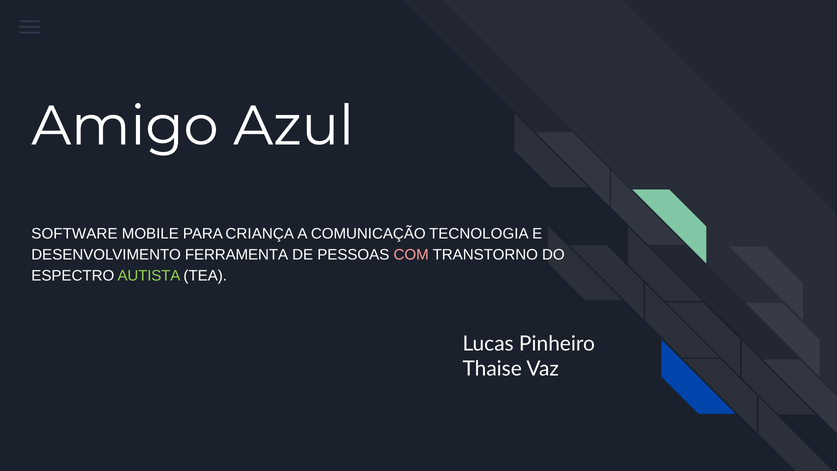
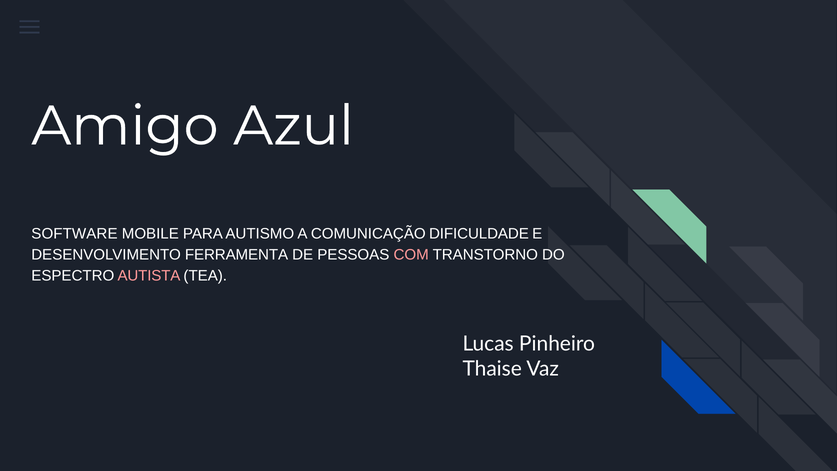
CRIANÇA: CRIANÇA -> AUTISMO (260, 234)
TECNOLOGIA: TECNOLOGIA -> DIFICULDADE (479, 234)
AUTISTA colour: light green -> pink (149, 275)
